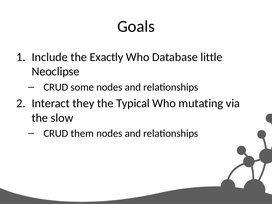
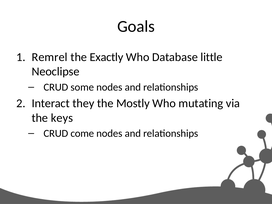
Include: Include -> Remrel (50, 57)
Typical: Typical -> Mostly (133, 103)
slow: slow -> keys (62, 118)
them: them -> come (82, 133)
